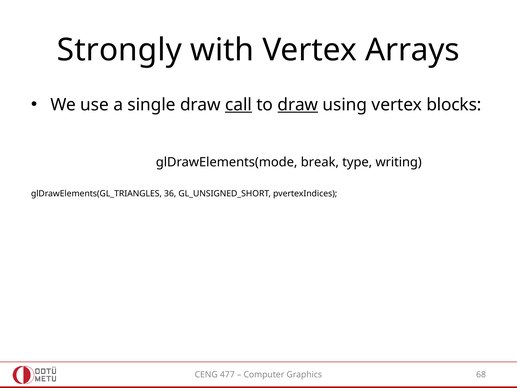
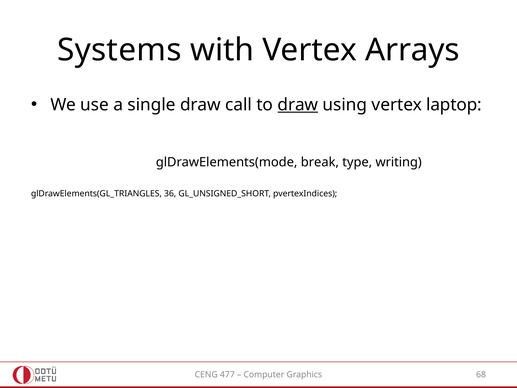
Strongly: Strongly -> Systems (119, 50)
call underline: present -> none (239, 105)
blocks: blocks -> laptop (454, 105)
